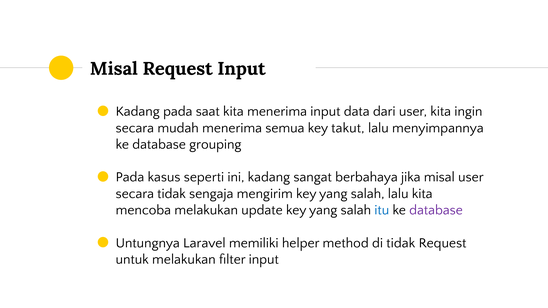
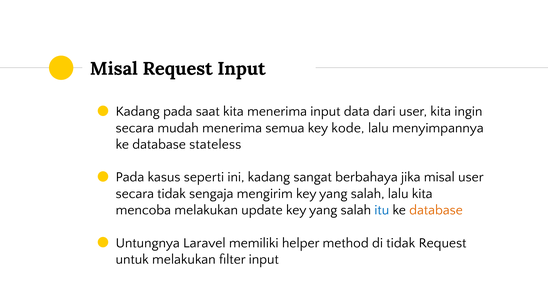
takut: takut -> kode (348, 128)
grouping: grouping -> stateless (215, 144)
database colour: purple -> orange (436, 210)
